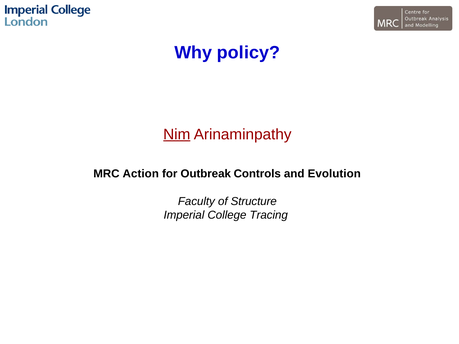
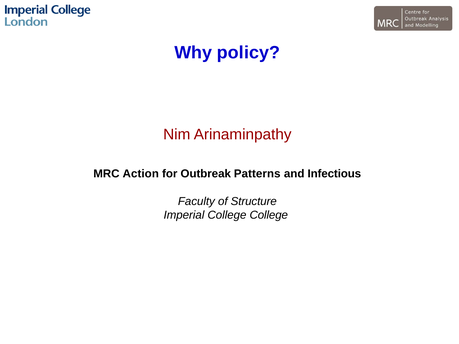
Nim underline: present -> none (177, 134)
Controls: Controls -> Patterns (257, 174)
Evolution: Evolution -> Infectious (334, 174)
College Tracing: Tracing -> College (269, 215)
